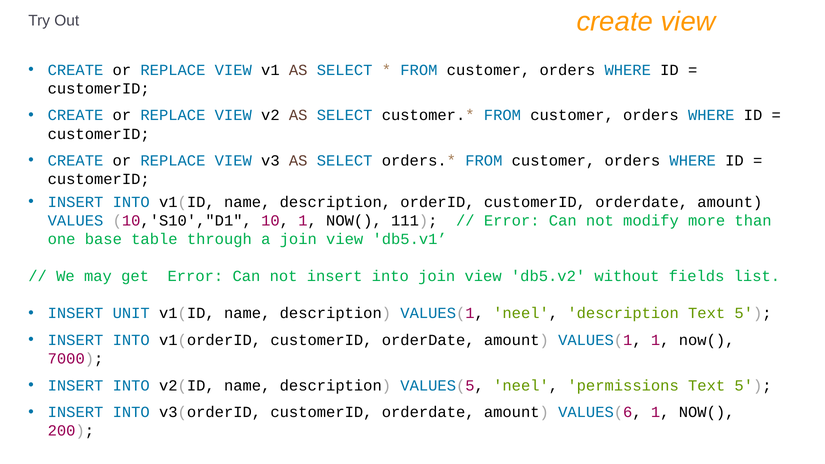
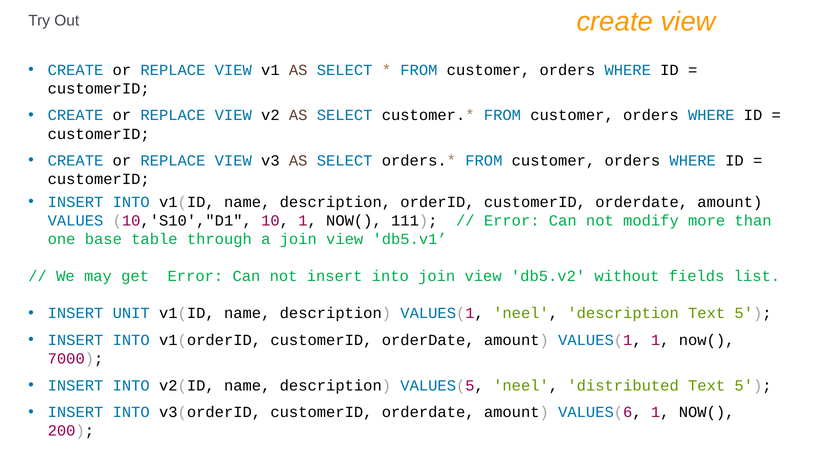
permissions: permissions -> distributed (623, 385)
